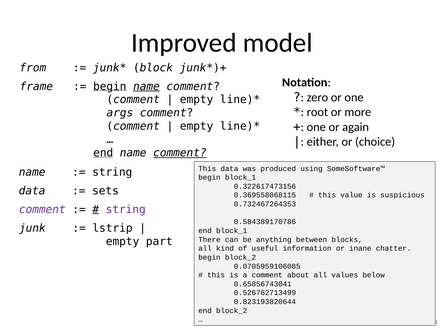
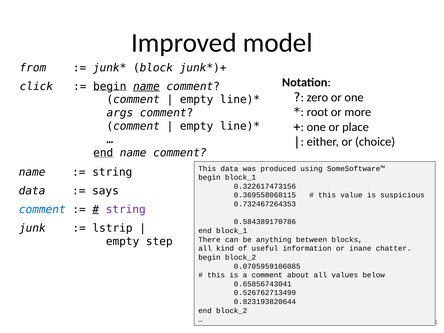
frame: frame -> click (36, 86)
again: again -> place (356, 127)
comment underline: present -> none (180, 153)
sets: sets -> says (105, 191)
comment colour: purple -> blue (42, 209)
part: part -> step (159, 241)
